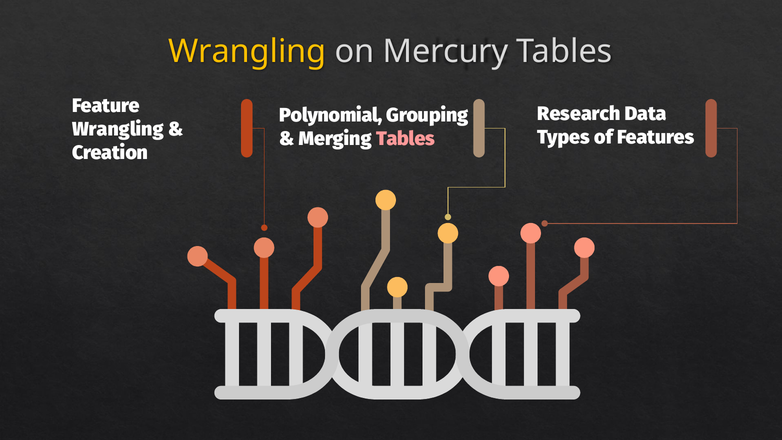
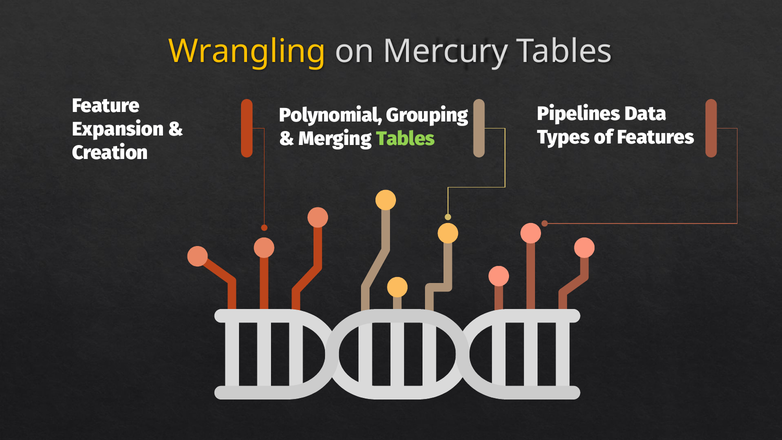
Research: Research -> Pipelines (579, 114)
Wrangling: Wrangling -> Expansion (118, 129)
Tables colour: pink -> light green (405, 139)
